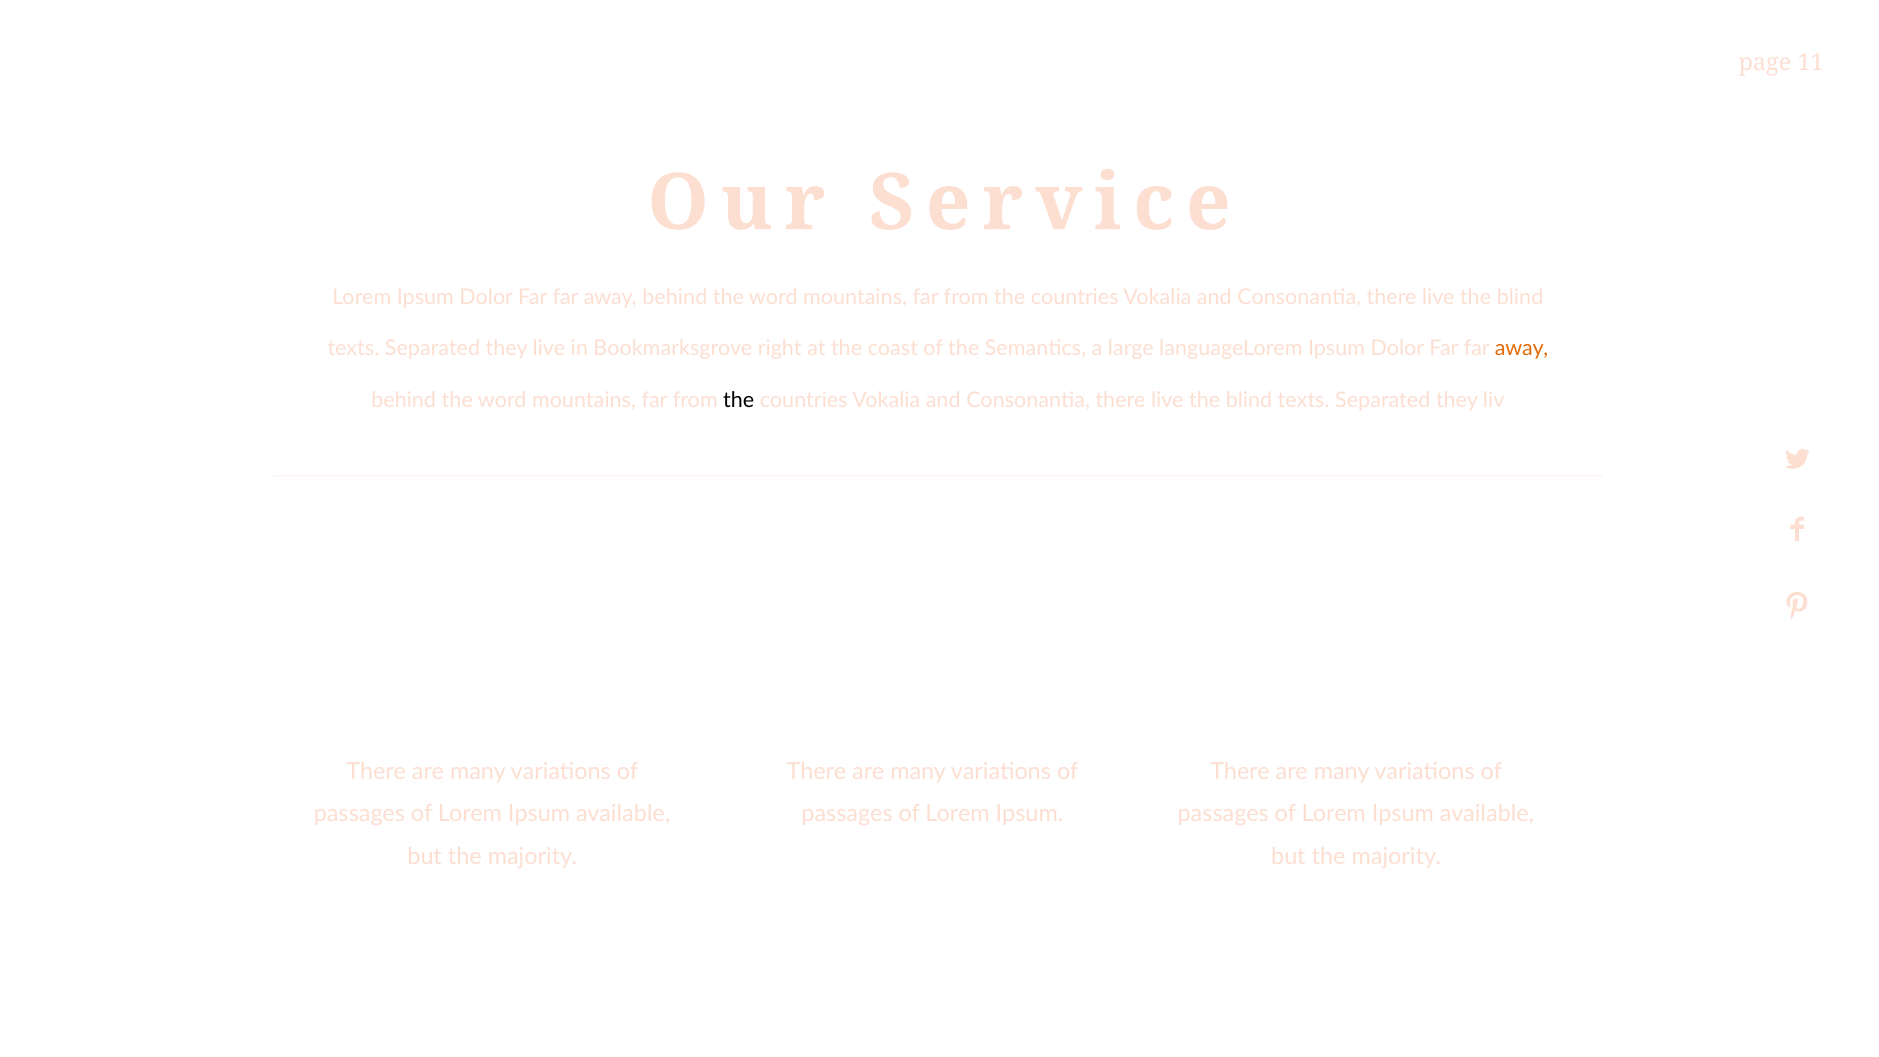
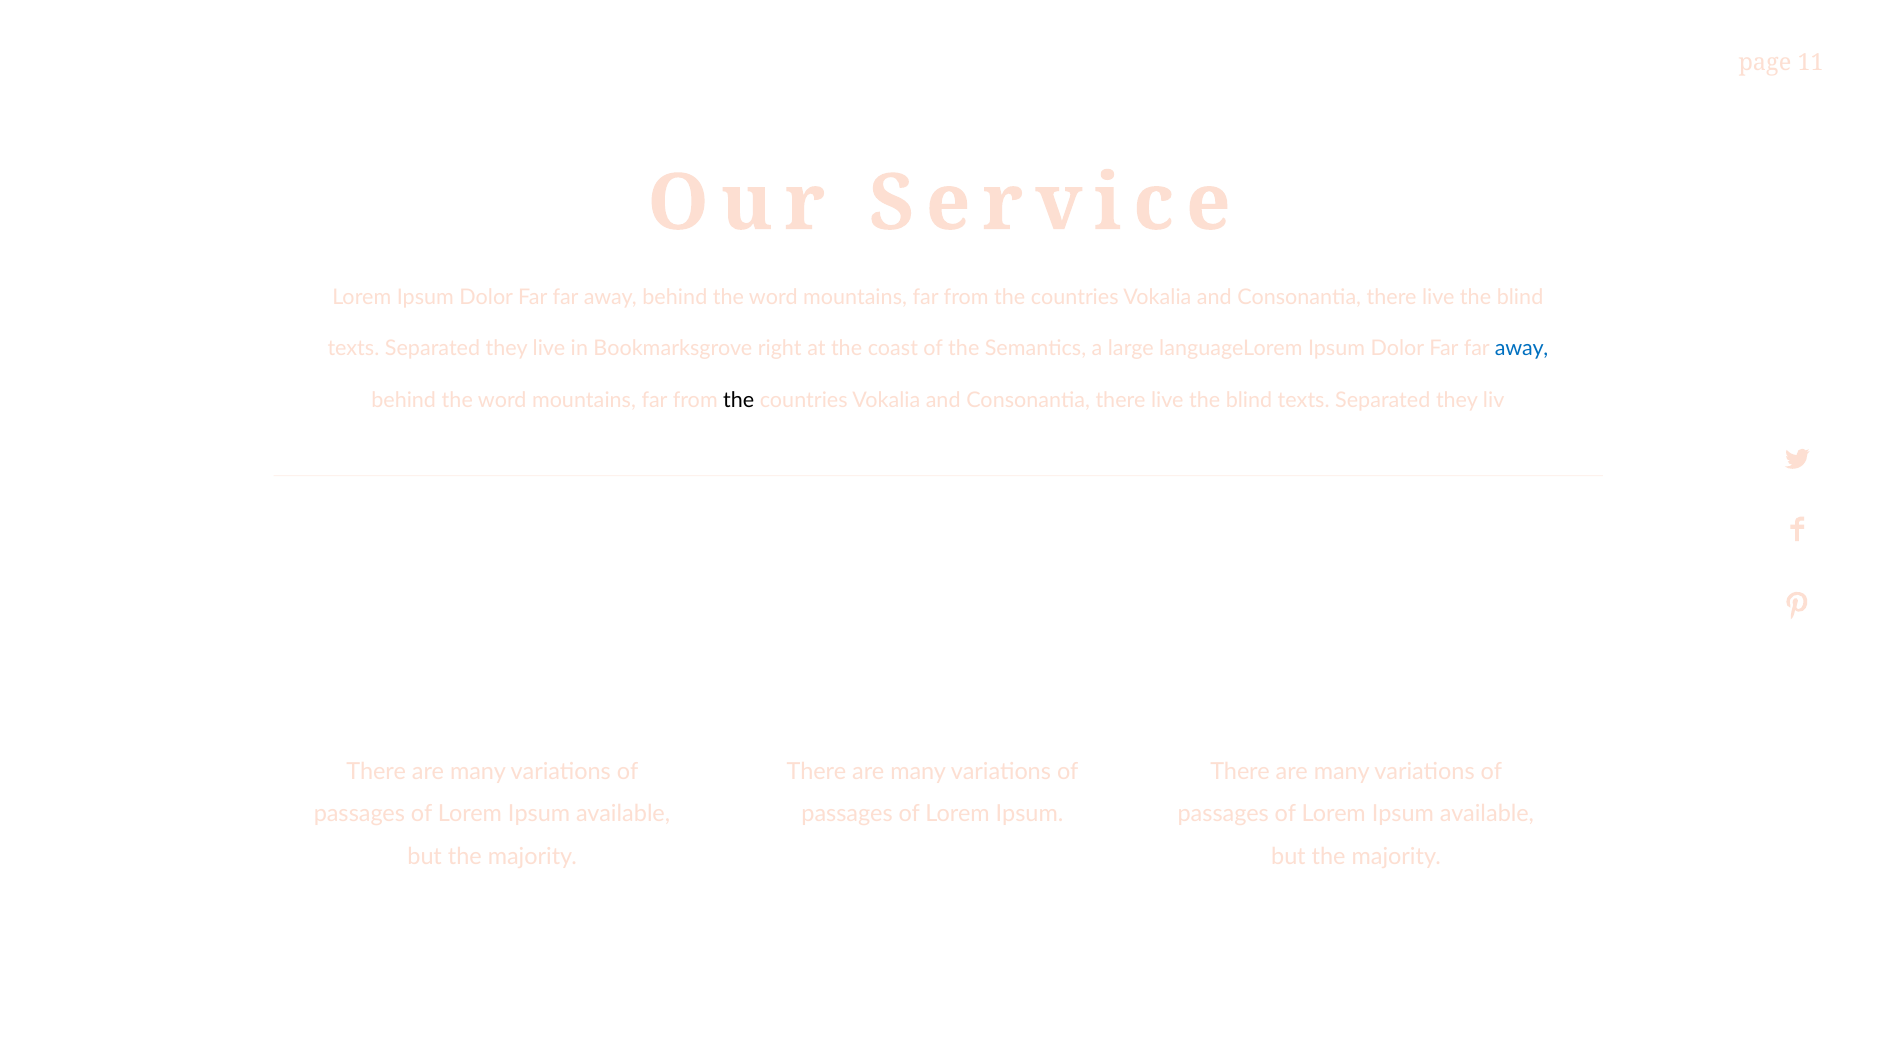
away colour: orange -> blue (1522, 349)
